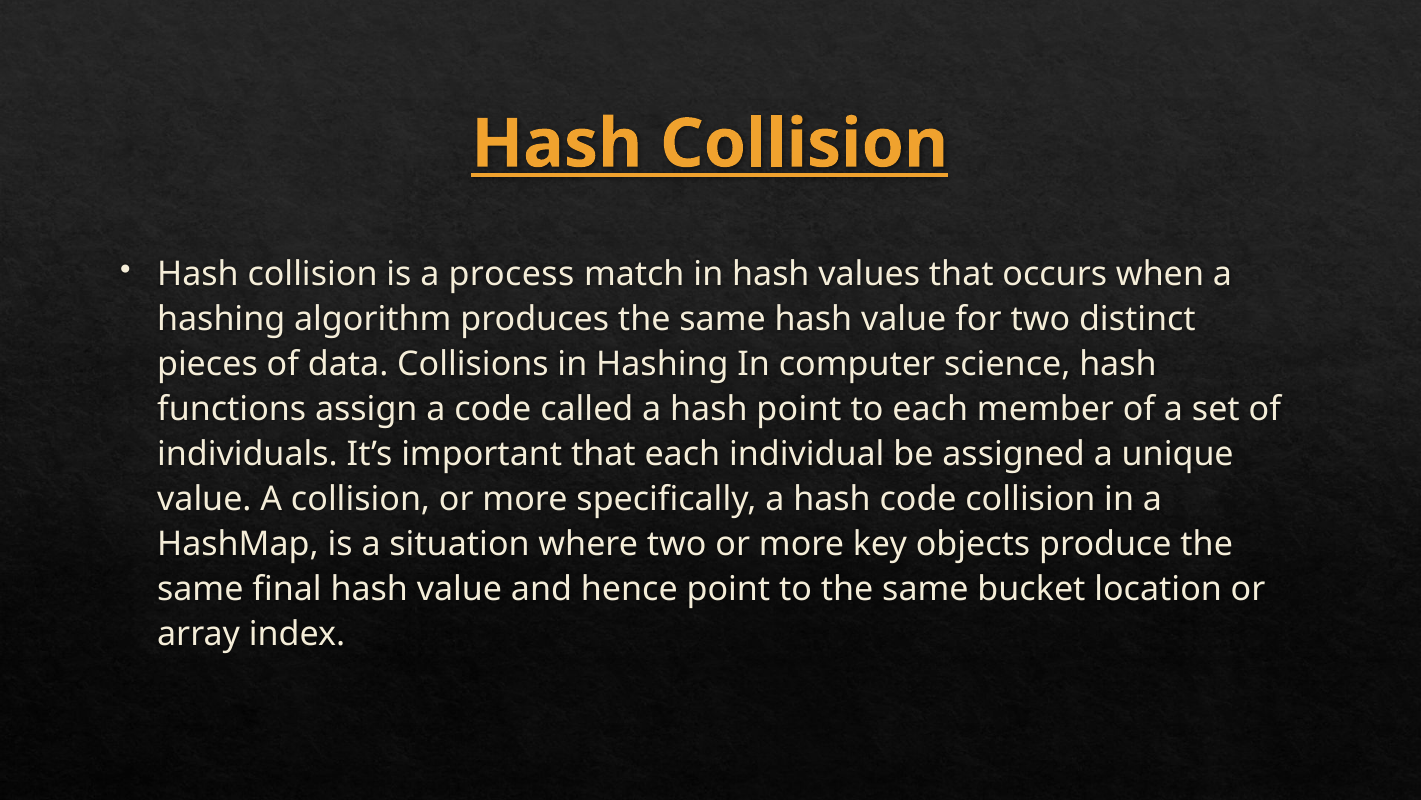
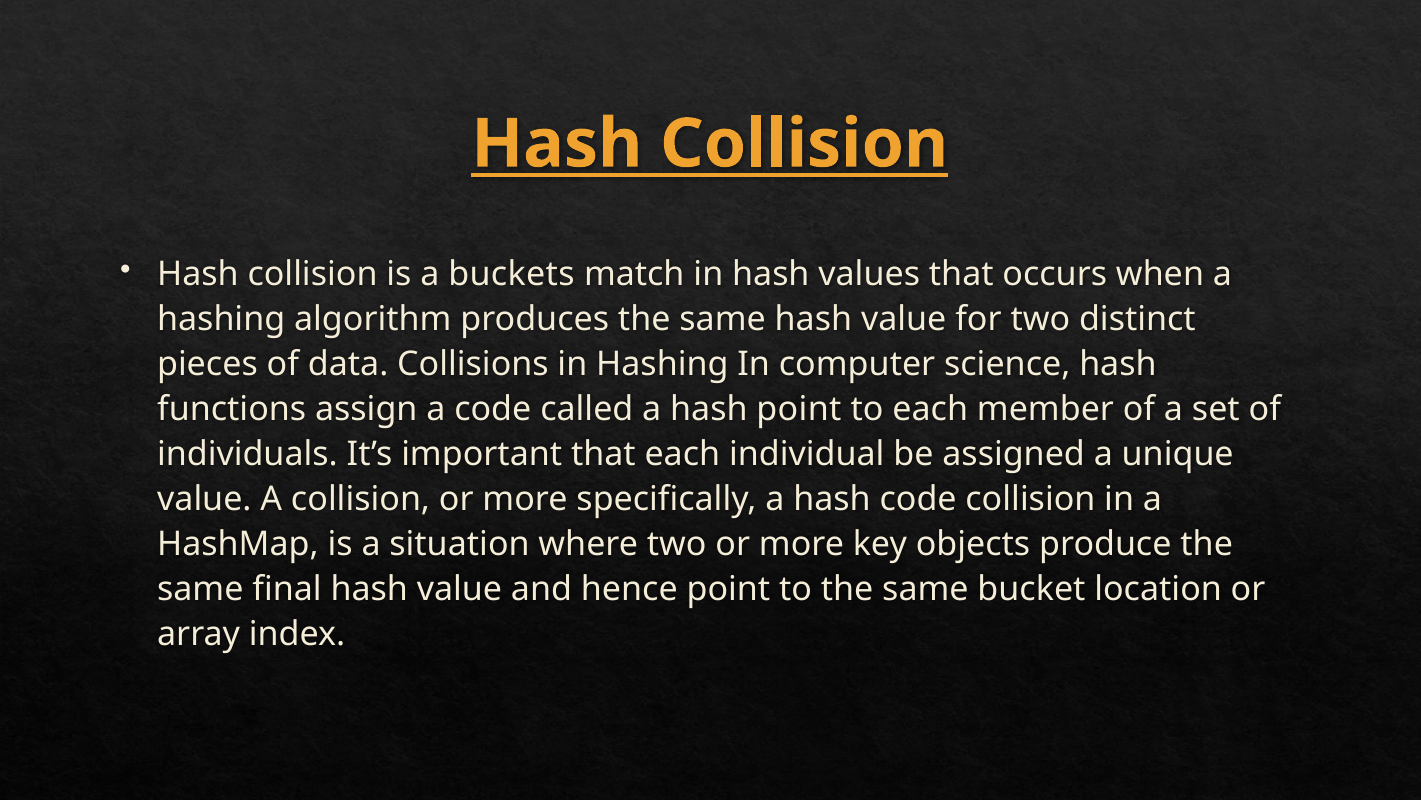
process: process -> buckets (511, 274)
